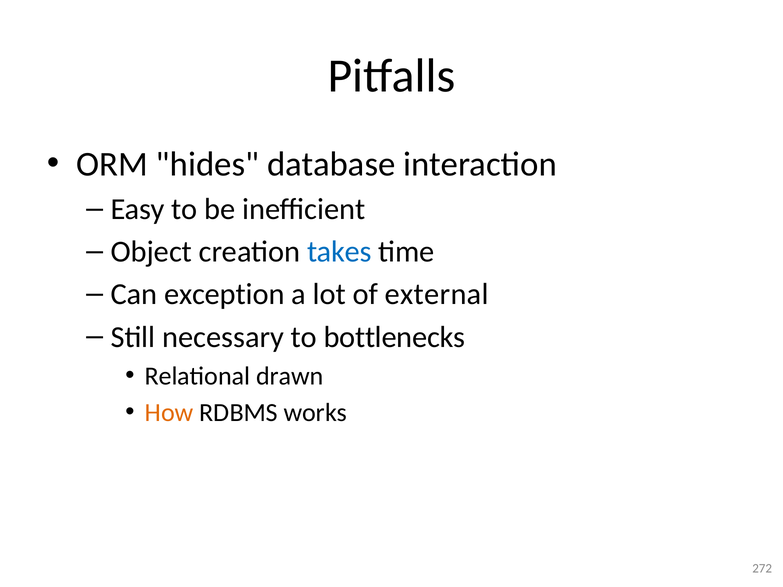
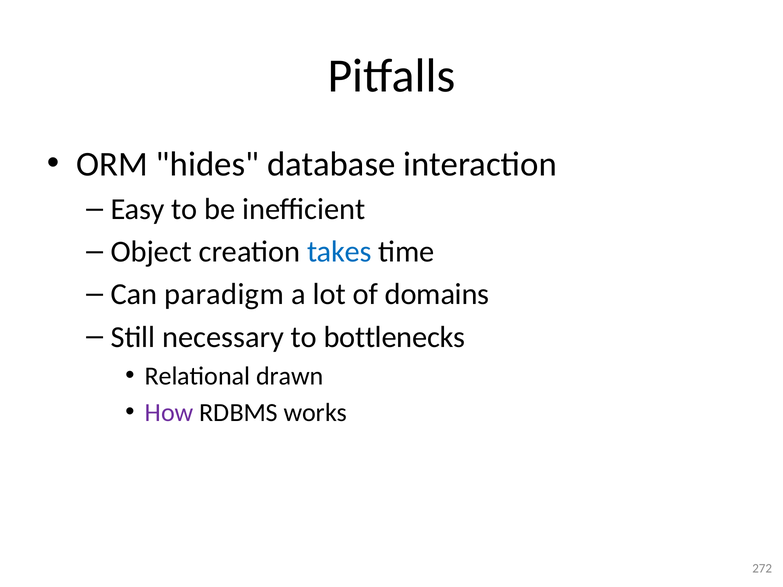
exception: exception -> paradigm (224, 295)
external: external -> domains (437, 295)
How colour: orange -> purple (169, 413)
